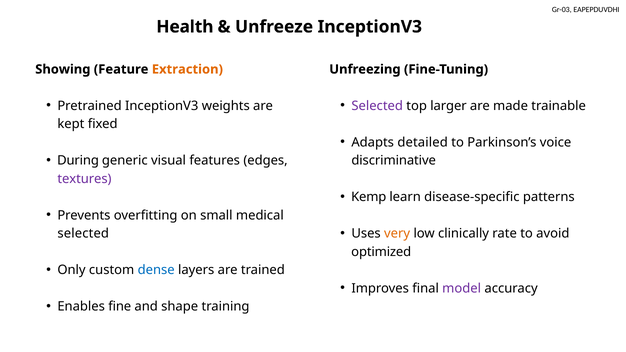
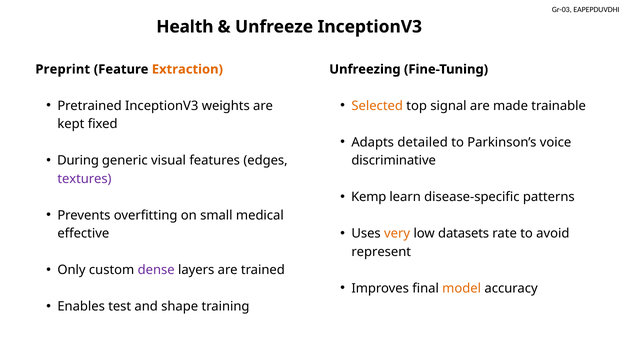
Showing: Showing -> Preprint (63, 69)
Selected colour: purple -> orange (377, 106)
larger: larger -> signal (448, 106)
clinically: clinically -> datasets (464, 234)
selected: selected -> effective (83, 234)
optimized: optimized -> represent (381, 252)
dense colour: blue -> purple (156, 270)
model colour: purple -> orange (462, 288)
fine: fine -> test (120, 307)
